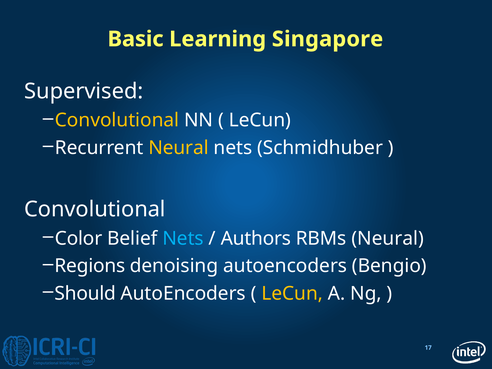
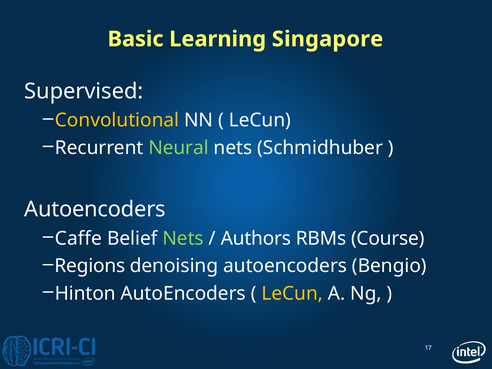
Neural colour: yellow -> light green (178, 148)
Convolutional: Convolutional -> Autoencoders (95, 209)
Color: Color -> Caffe (78, 238)
Nets colour: light blue -> light green (183, 238)
RBMs Neural: Neural -> Course (388, 238)
Should: Should -> Hinton (85, 294)
